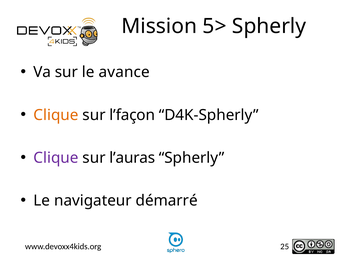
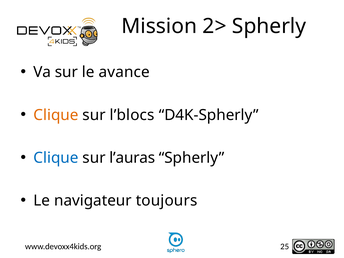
5>: 5> -> 2> (215, 26)
l’façon: l’façon -> l’blocs (132, 115)
Clique colour: purple -> blue (56, 158)
démarré: démarré -> toujours (167, 201)
